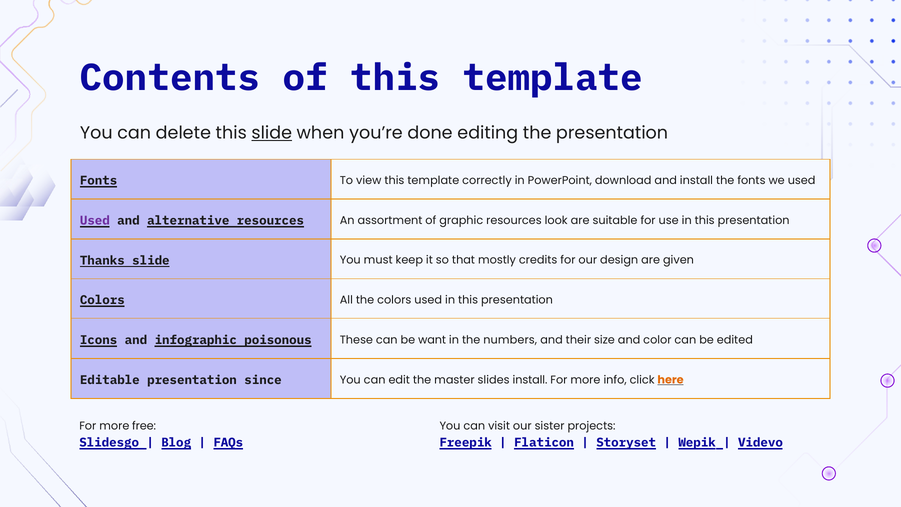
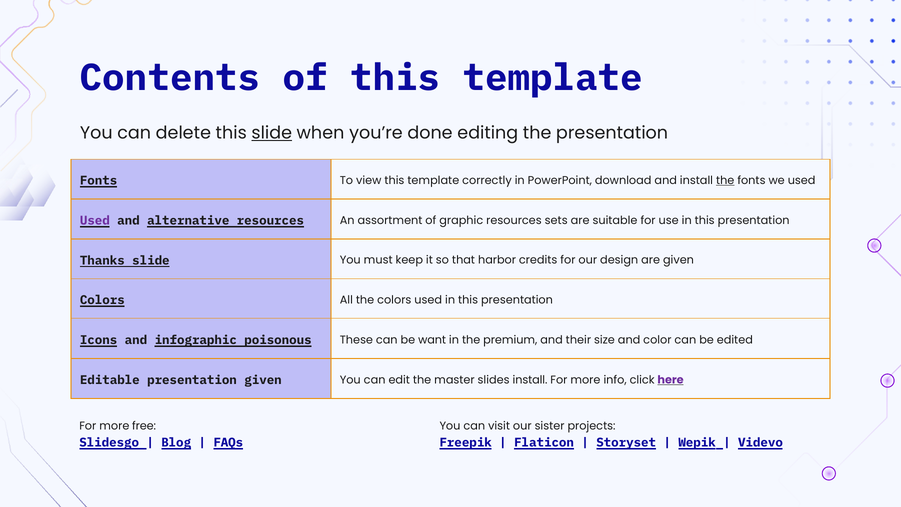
the underline: none -> present (725, 180)
look: look -> sets (556, 220)
mostly: mostly -> harbor (497, 260)
numbers: numbers -> premium (510, 340)
presentation since: since -> given (263, 380)
here colour: orange -> purple (671, 380)
